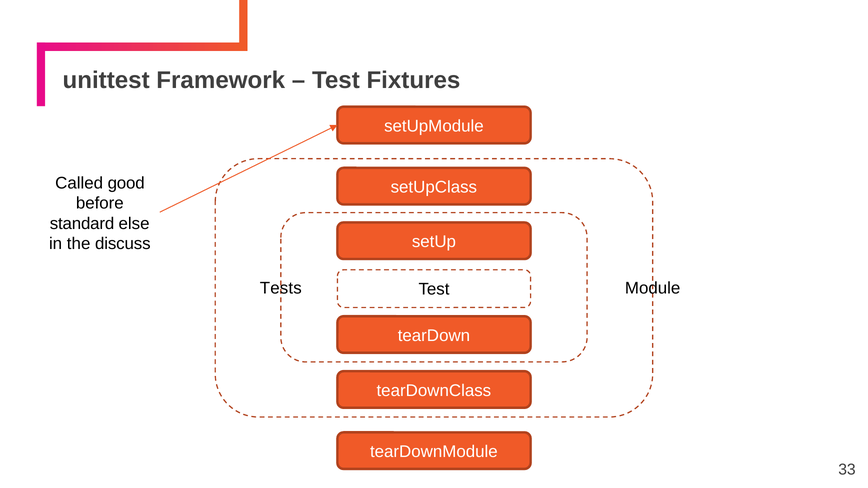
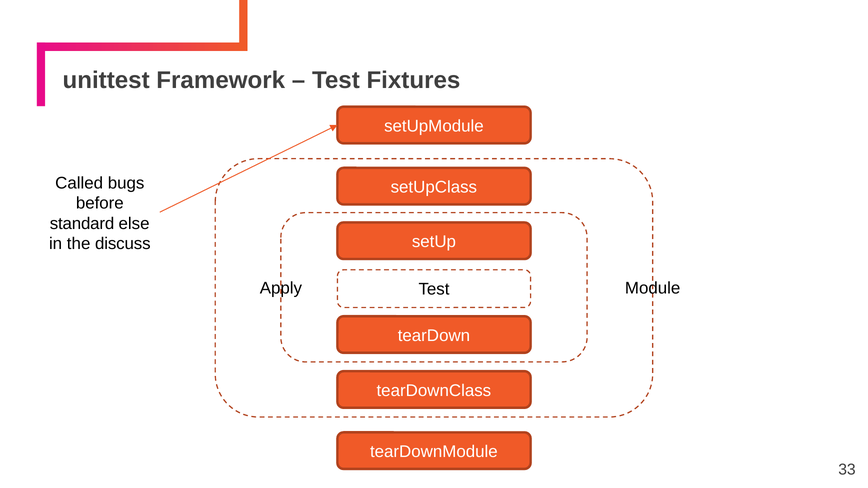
good: good -> bugs (126, 183)
Tests: Tests -> Apply (281, 288)
